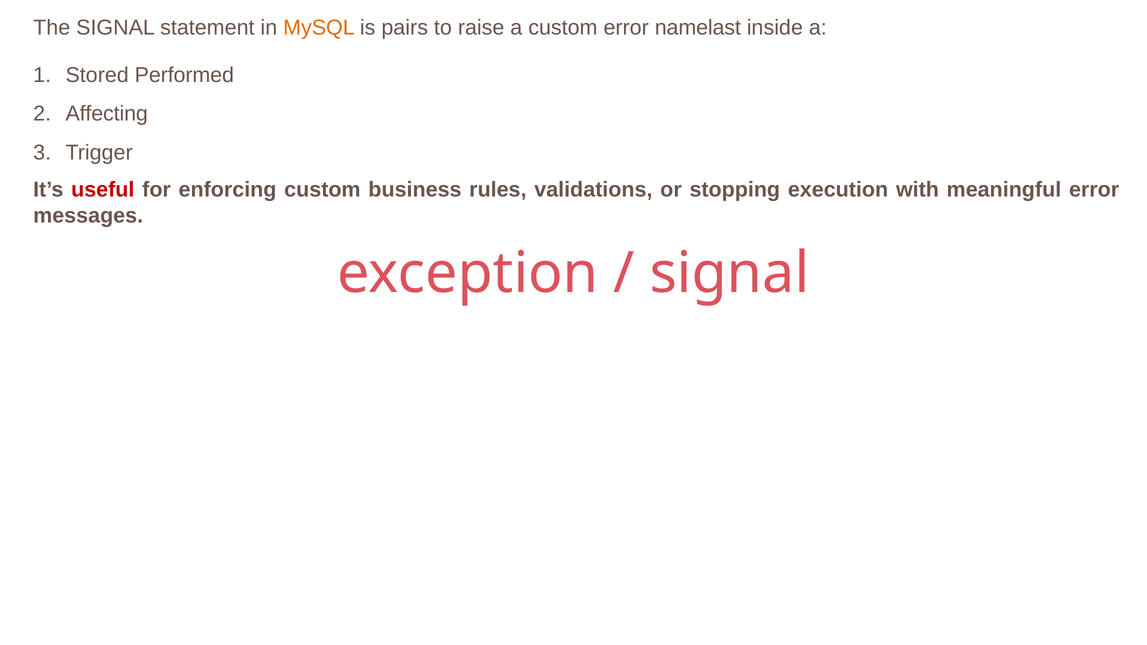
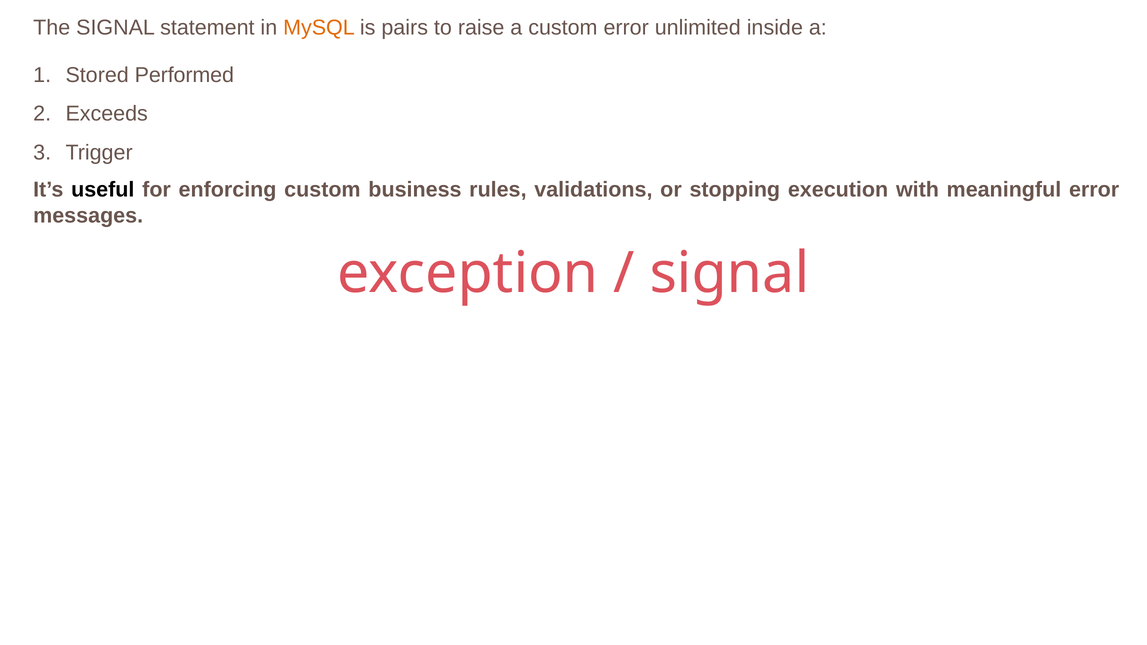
namelast: namelast -> unlimited (698, 28)
Affecting: Affecting -> Exceeds (107, 114)
useful colour: red -> black (103, 190)
